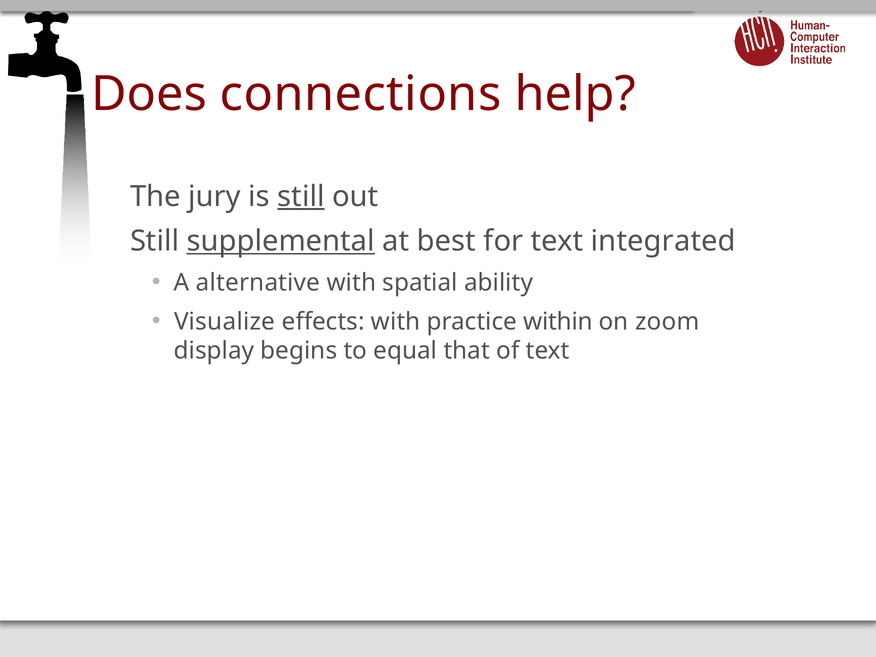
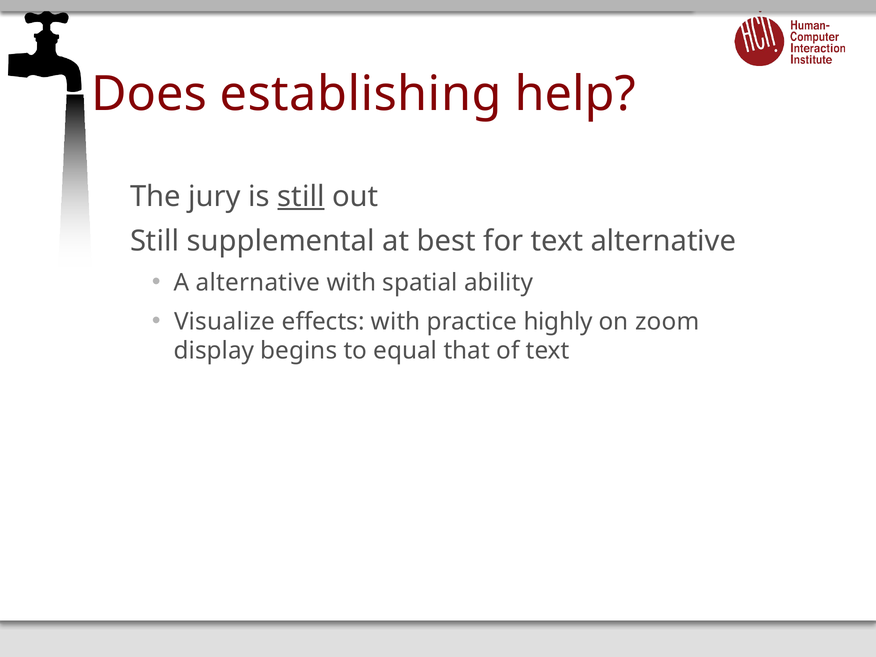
connections: connections -> establishing (361, 94)
supplemental underline: present -> none (281, 241)
text integrated: integrated -> alternative (663, 241)
within: within -> highly (558, 322)
